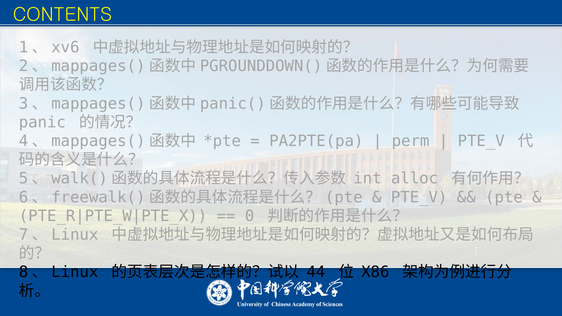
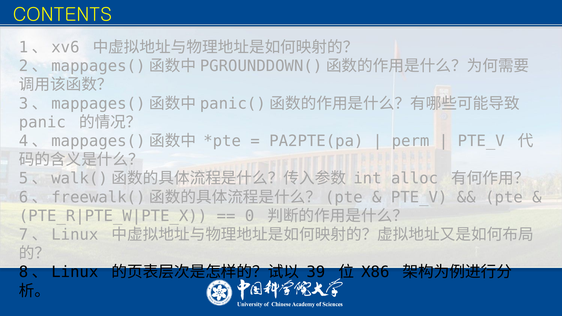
44: 44 -> 39 (316, 272)
